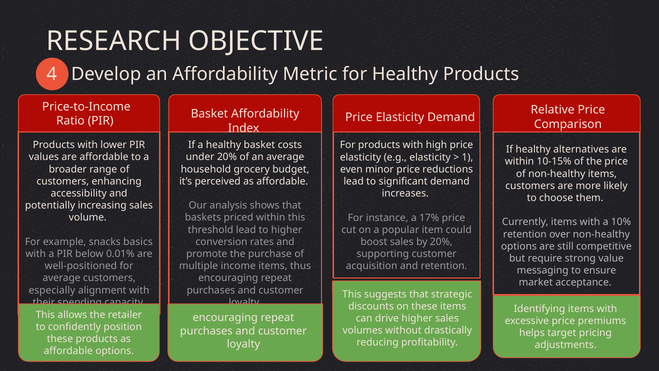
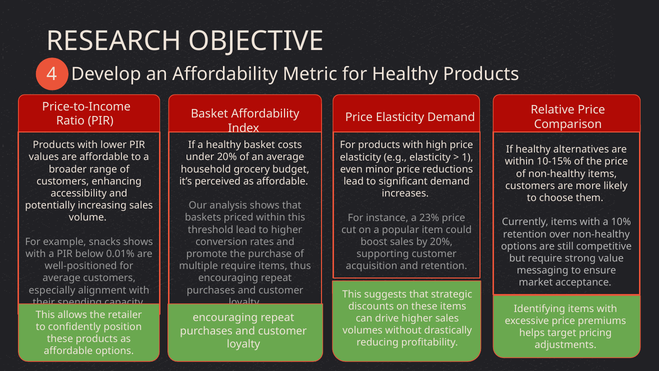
17%: 17% -> 23% (429, 218)
snacks basics: basics -> shows (138, 242)
multiple income: income -> require (238, 266)
